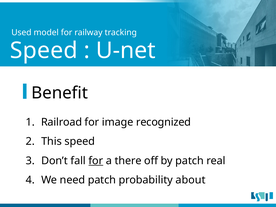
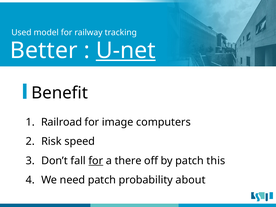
Speed: Speed -> Better (44, 50)
U-net underline: none -> present (126, 50)
recognized: recognized -> computers (163, 122)
This: This -> Risk (51, 141)
real: real -> this (216, 161)
